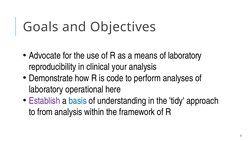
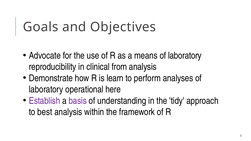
your: your -> from (119, 67)
code: code -> learn (115, 78)
basis colour: blue -> purple (78, 101)
from: from -> best (45, 112)
